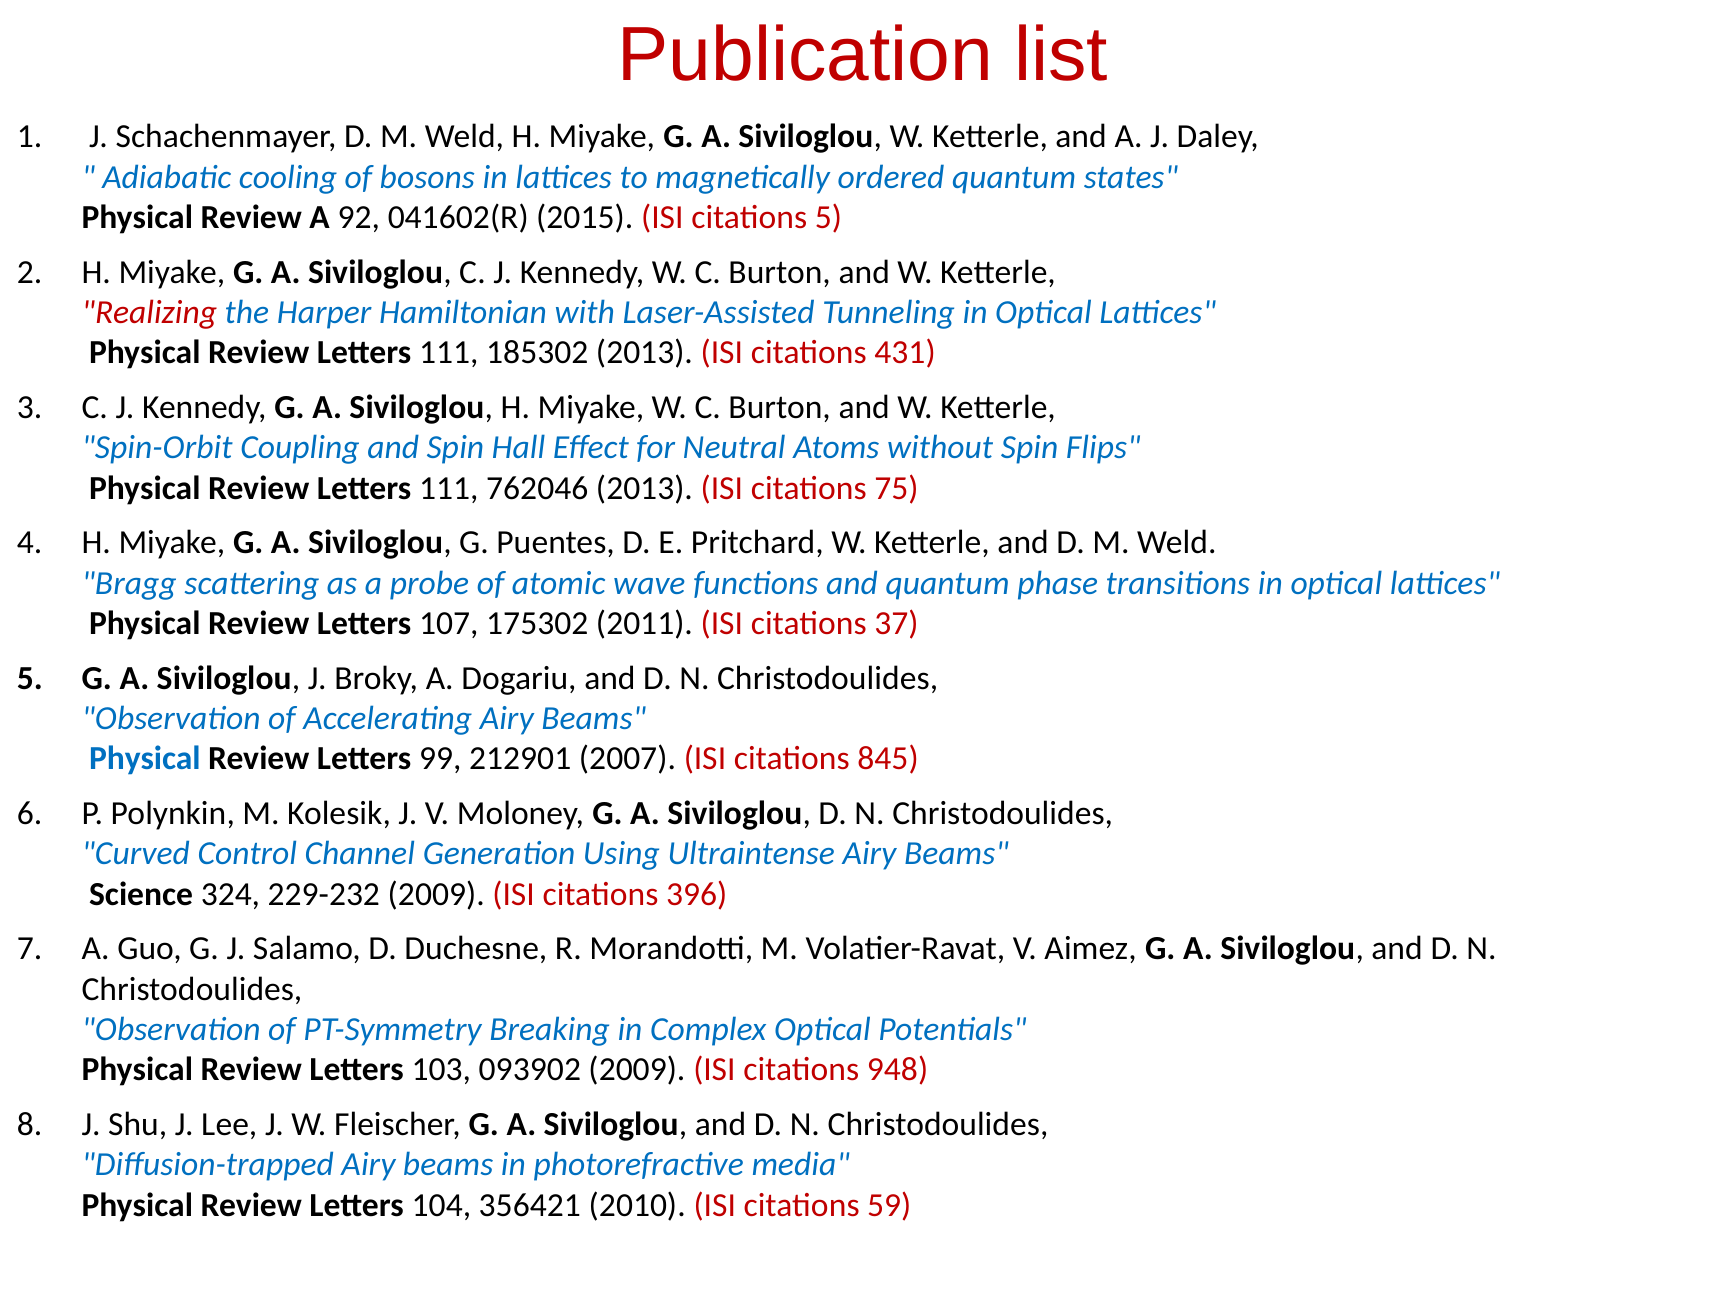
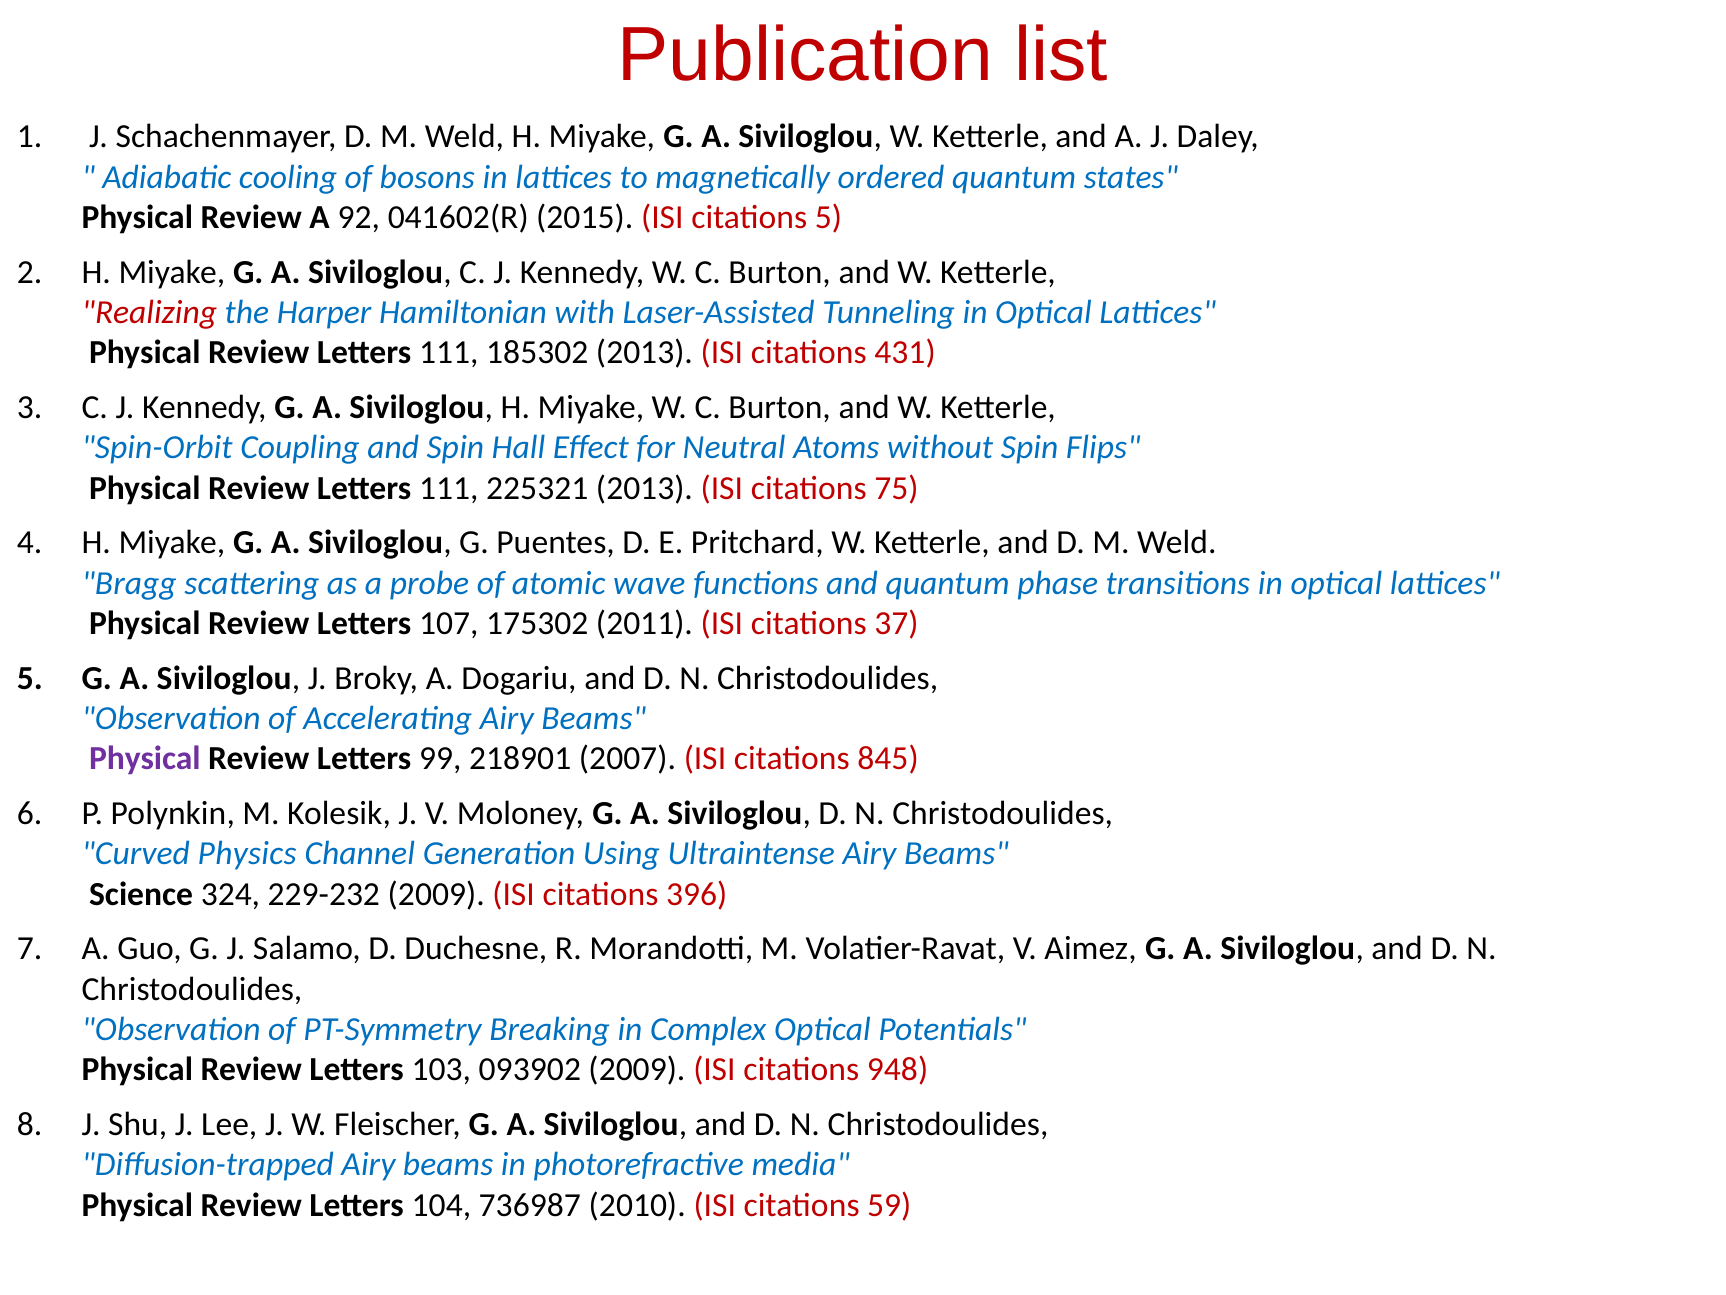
762046: 762046 -> 225321 (537, 488)
Physical colour: blue -> purple (145, 758)
212901: 212901 -> 218901 (520, 758)
Control: Control -> Physics (247, 853)
356421: 356421 -> 736987 (530, 1205)
